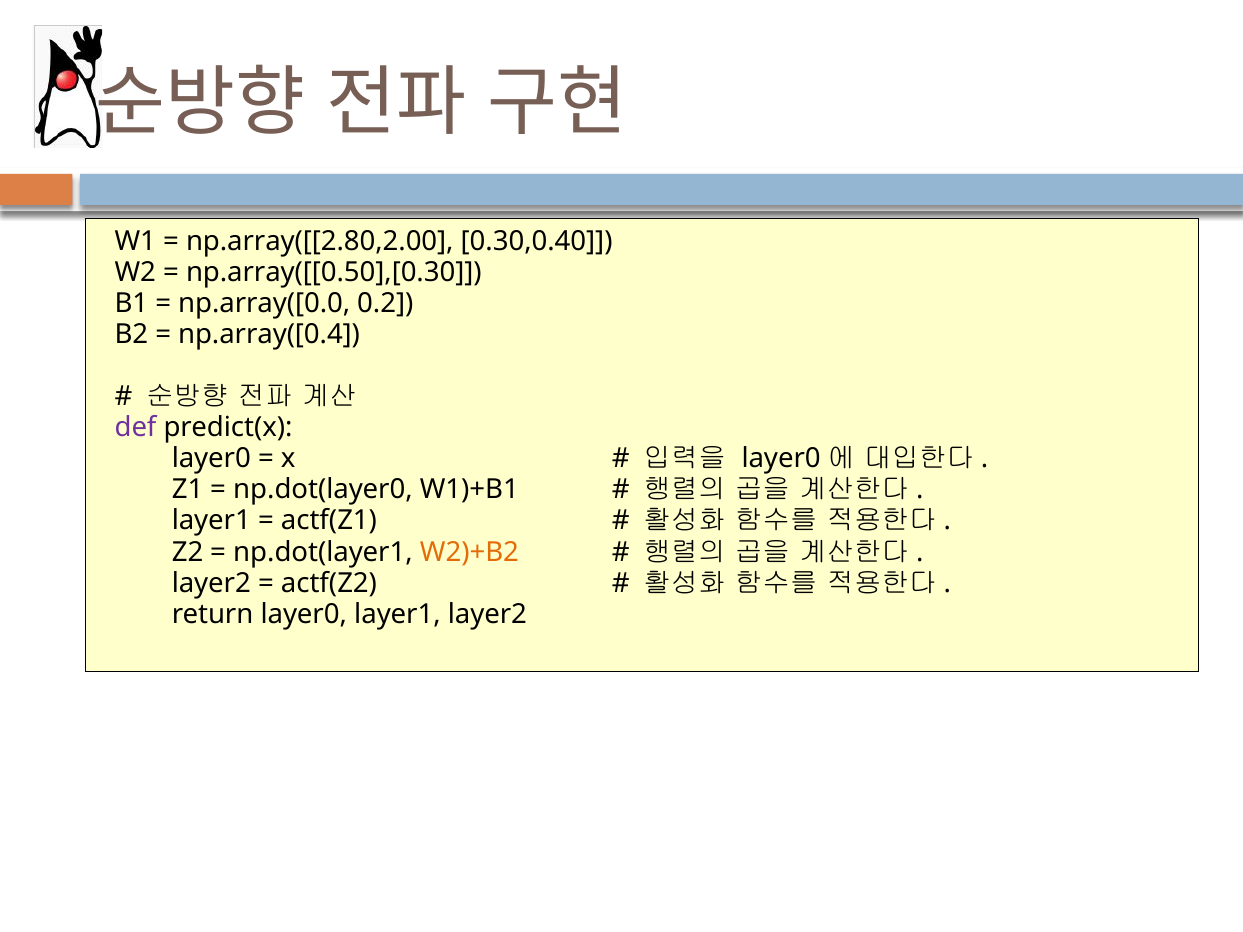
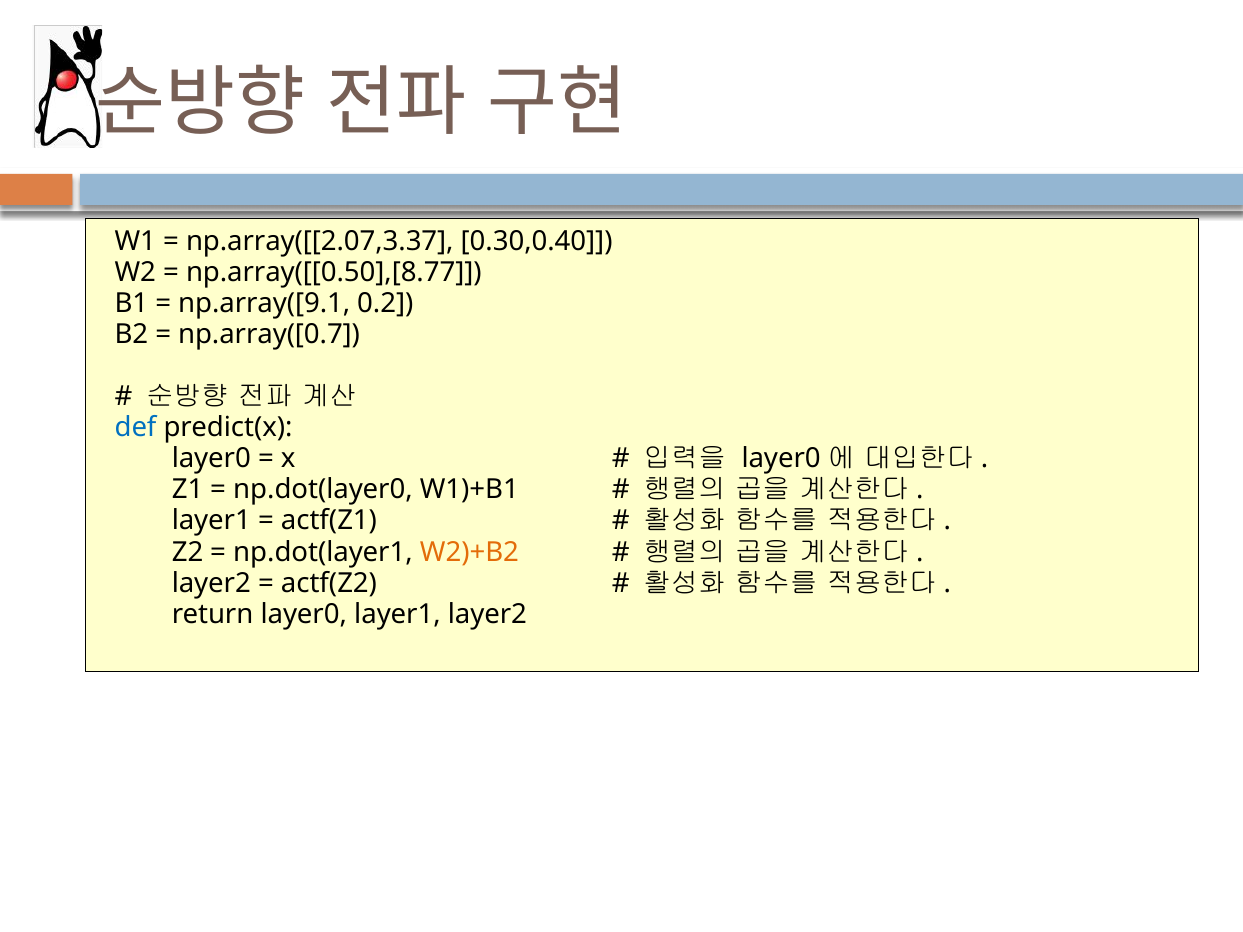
np.array([[2.80,2.00: np.array([[2.80,2.00 -> np.array([[2.07,3.37 (320, 241)
np.array([[0.50],[0.30: np.array([[0.50],[0.30 -> np.array([[0.50],[8.77 (334, 272)
np.array([0.0: np.array([0.0 -> np.array([9.1 (264, 304)
np.array([0.4: np.array([0.4 -> np.array([0.7 (269, 335)
def colour: purple -> blue (136, 428)
